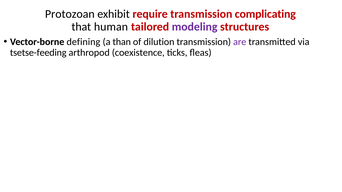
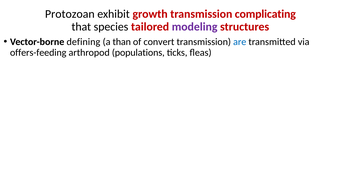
require: require -> growth (150, 14)
human: human -> species (111, 27)
dilution: dilution -> convert (159, 42)
are colour: purple -> blue (240, 42)
tsetse-feeding: tsetse-feeding -> offers-feeding (38, 53)
coexistence: coexistence -> populations (138, 53)
